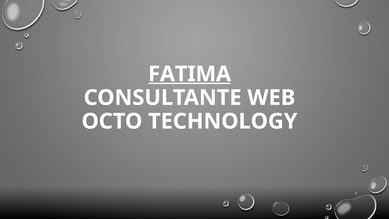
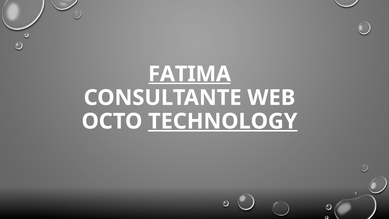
TECHNOLOGY underline: none -> present (223, 121)
